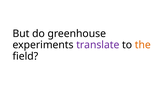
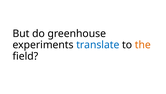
translate colour: purple -> blue (98, 45)
